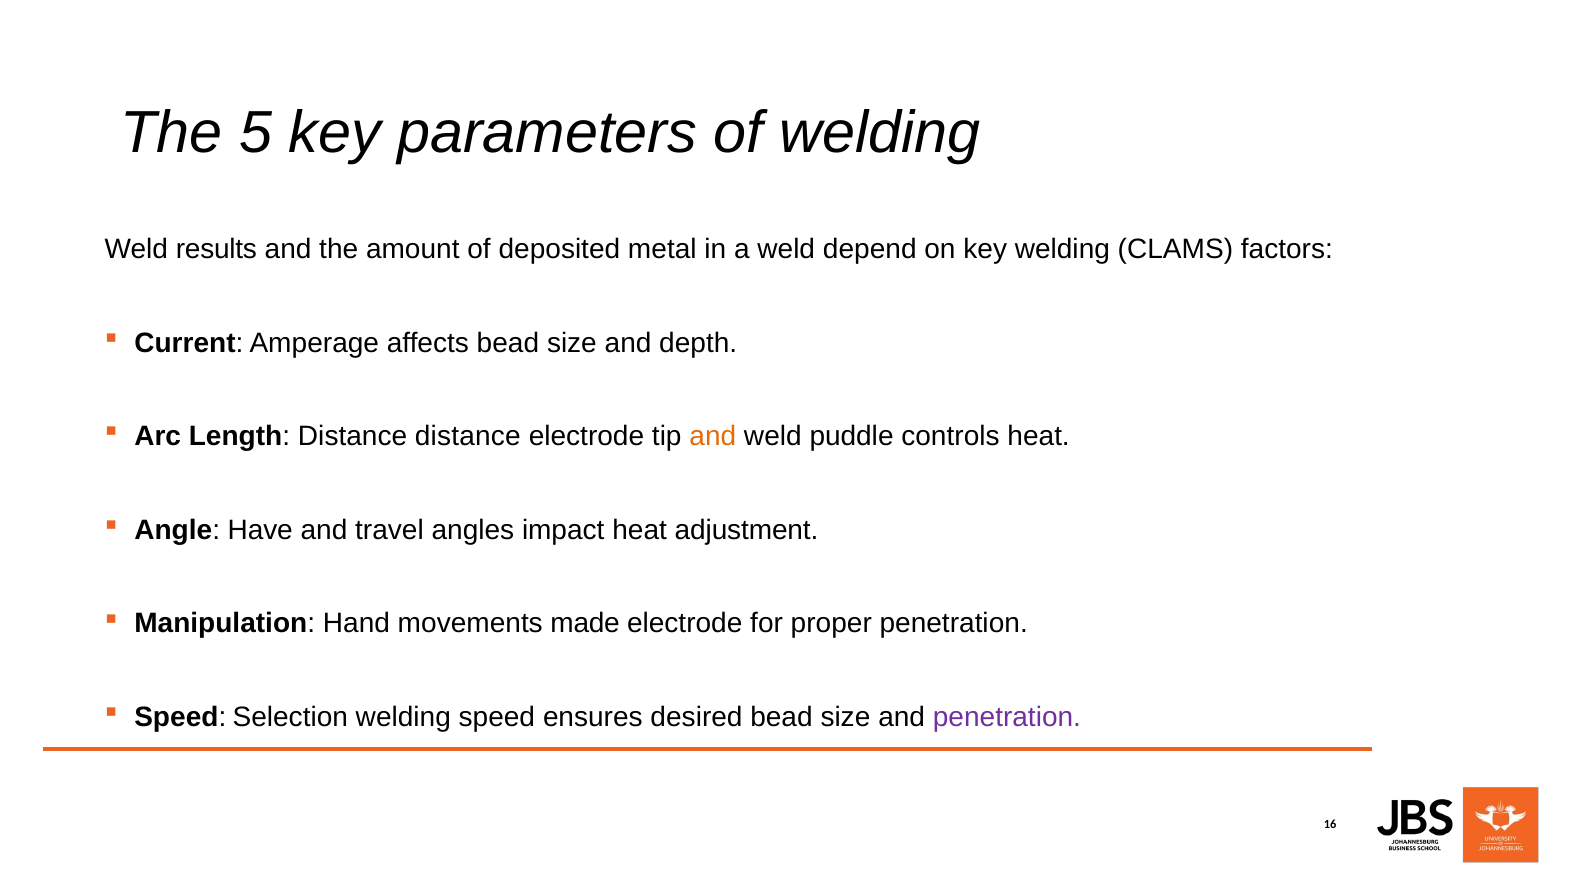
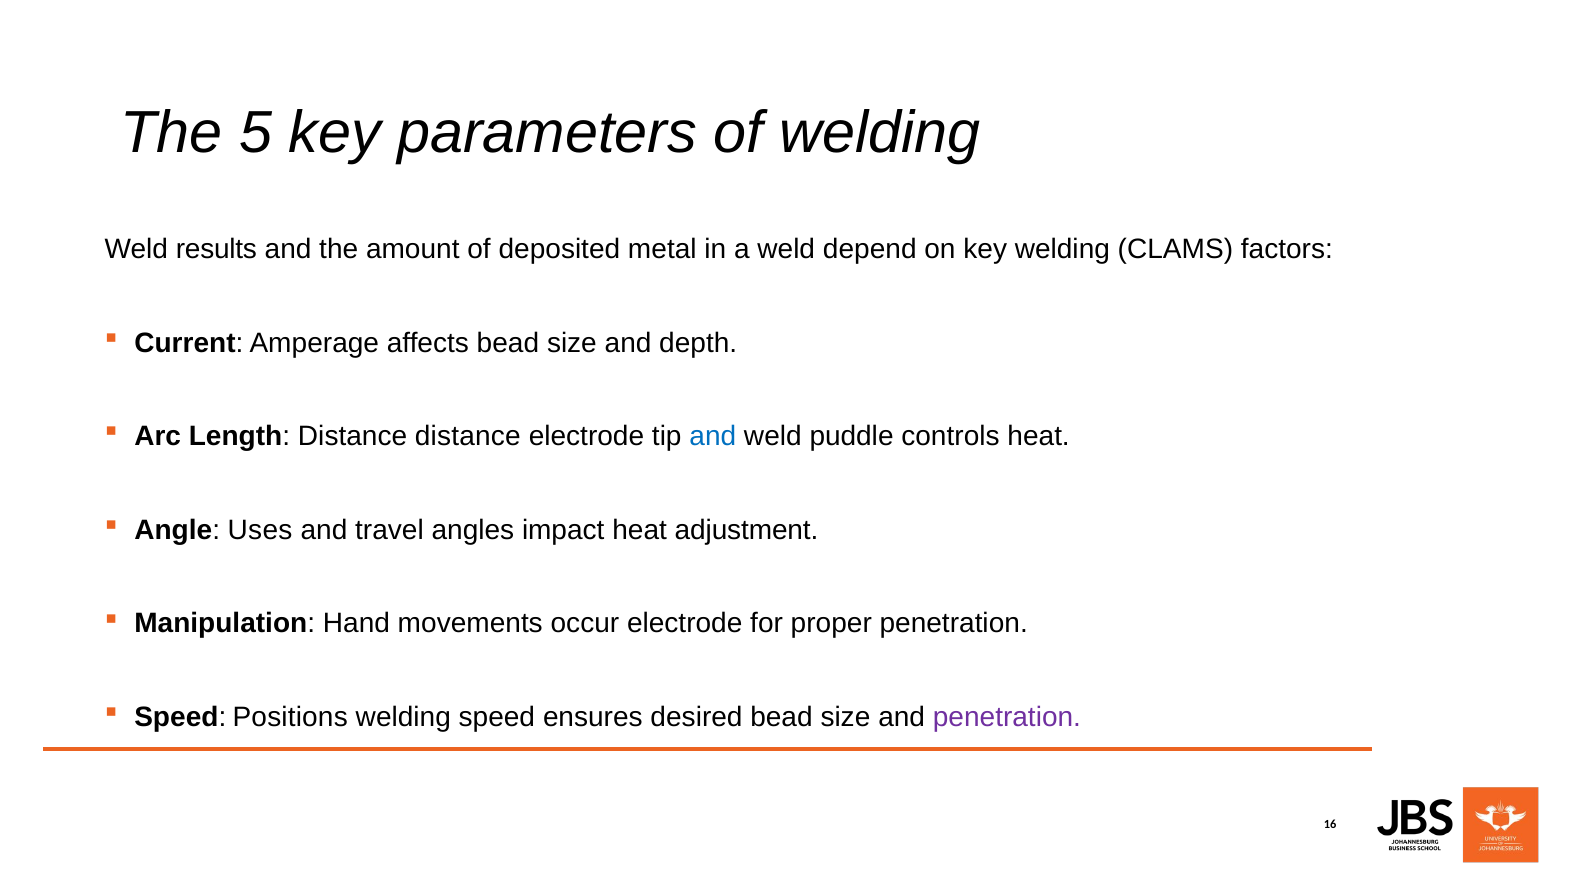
and colour: orange -> blue (713, 436)
Have: Have -> Uses (260, 530)
made: made -> occur (585, 624)
Selection: Selection -> Positions (290, 717)
